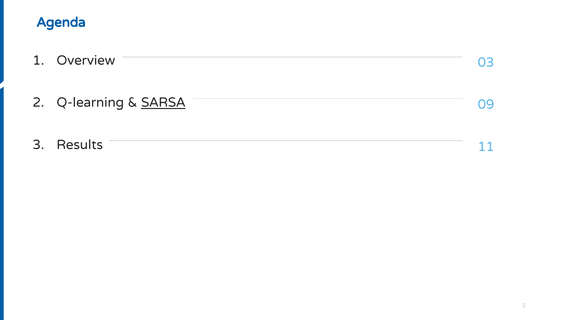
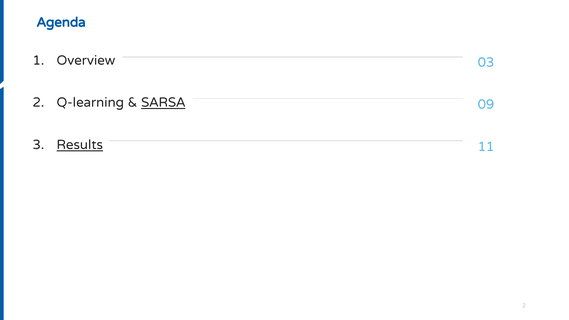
Results underline: none -> present (80, 144)
